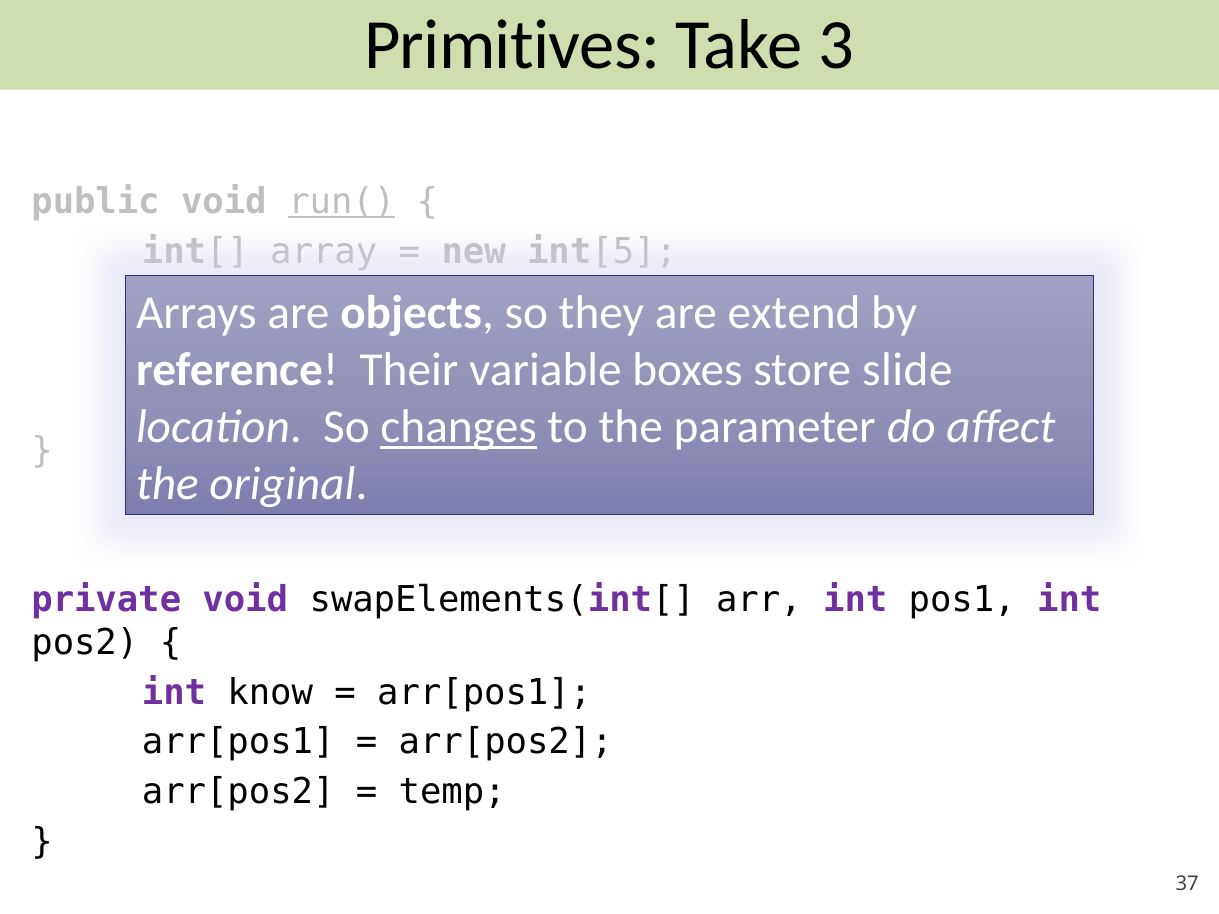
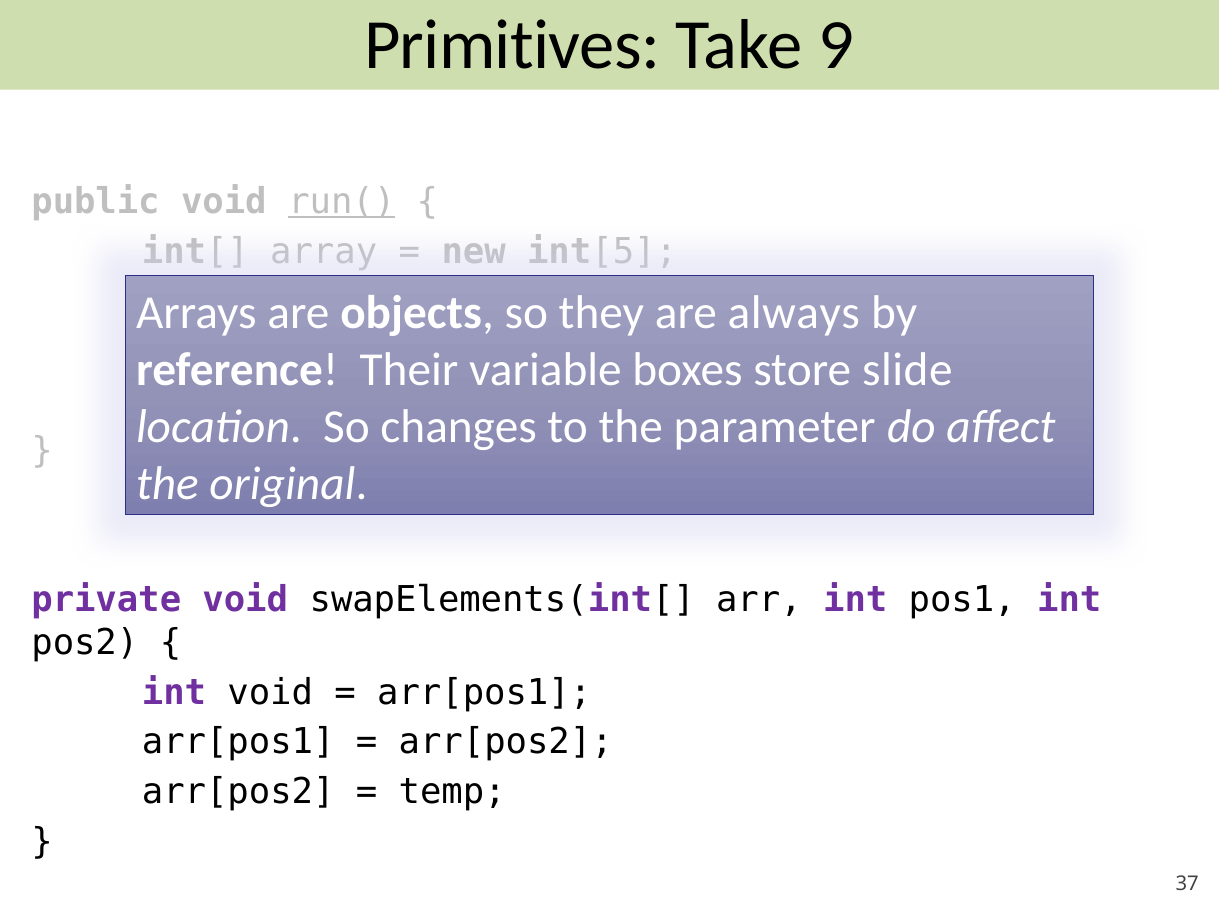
3: 3 -> 9 (836, 45)
extend: extend -> always (794, 313)
changes underline: present -> none (459, 427)
int know: know -> void (270, 693)
